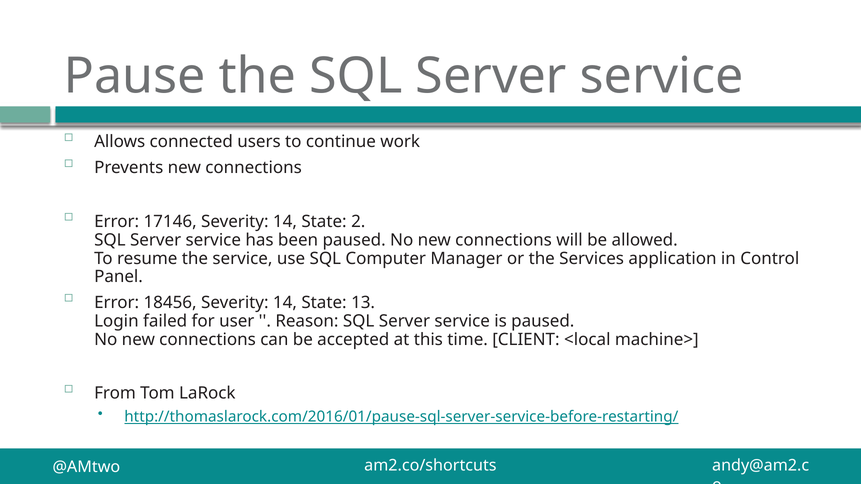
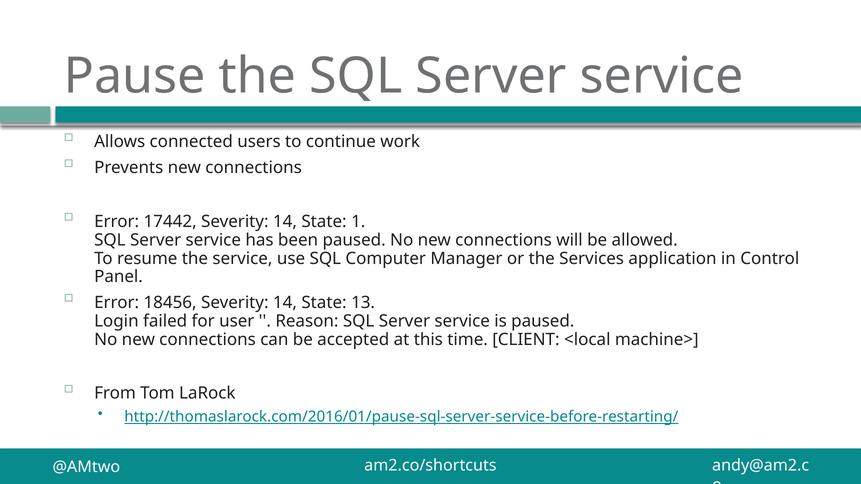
17146: 17146 -> 17442 (170, 222)
2: 2 -> 1 (358, 222)
